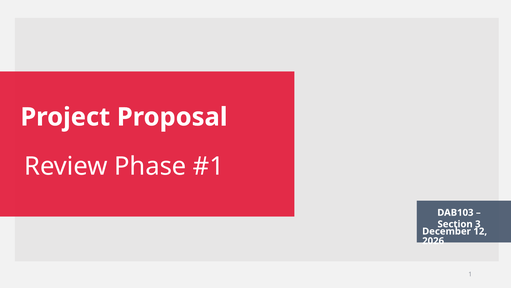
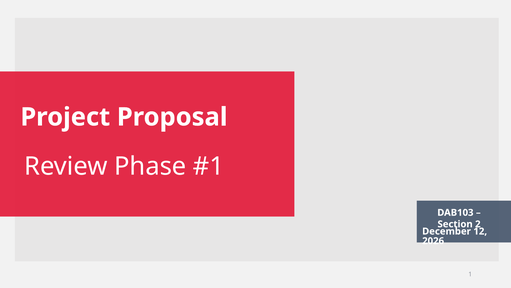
3: 3 -> 2 (478, 224)
